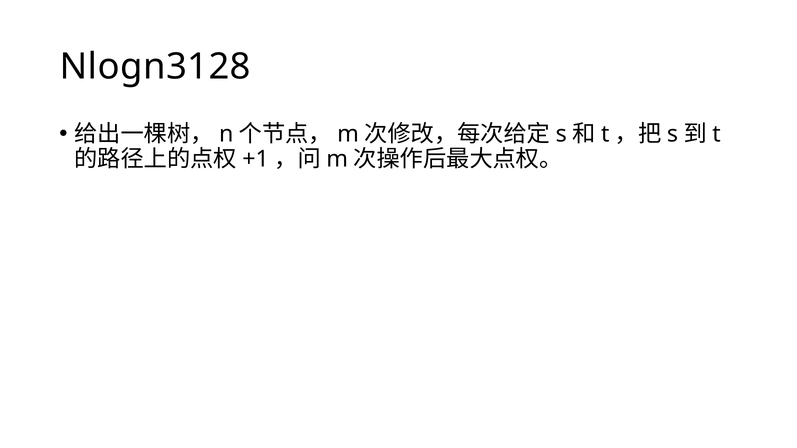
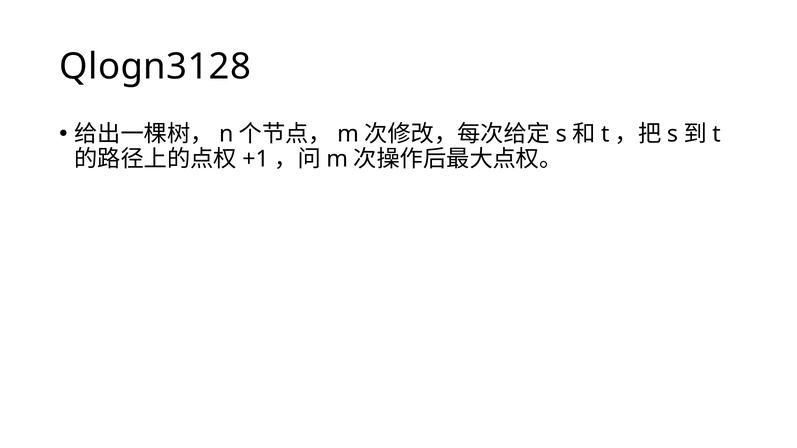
Nlogn3128: Nlogn3128 -> Qlogn3128 (155, 67)
